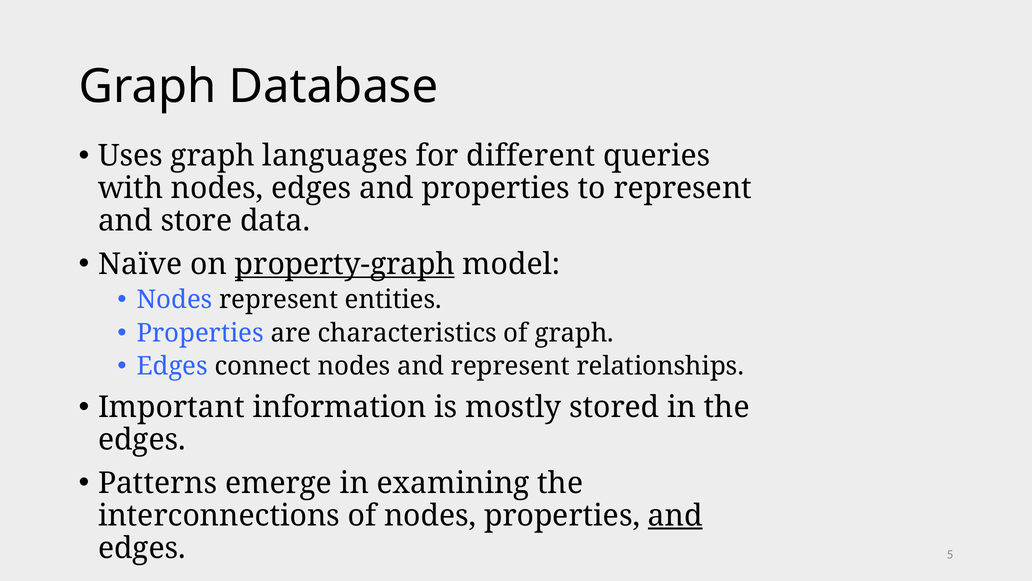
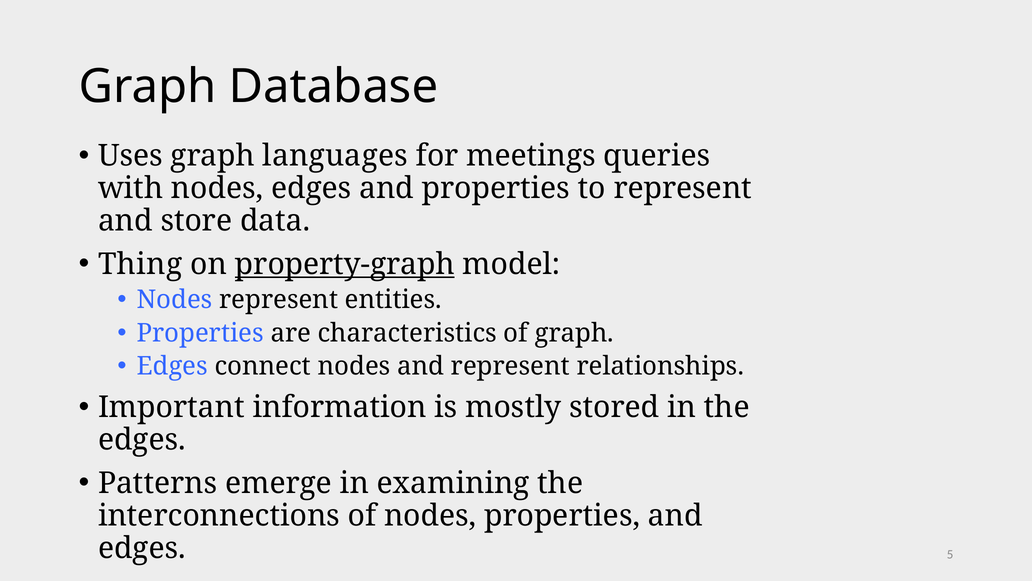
different: different -> meetings (531, 156)
Naïve: Naïve -> Thing (140, 264)
and underline: present -> none (675, 515)
